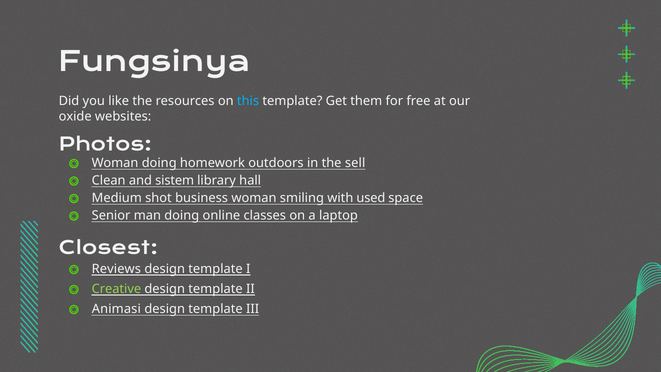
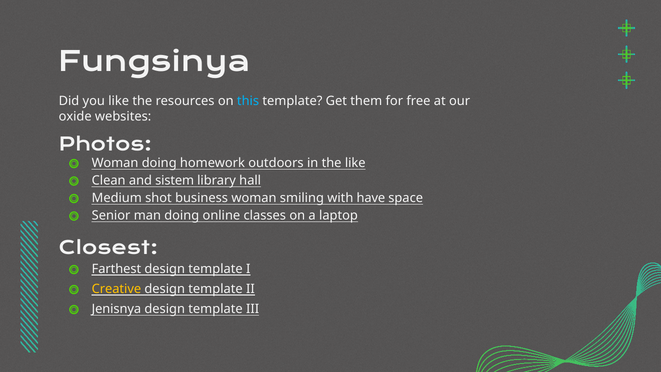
the sell: sell -> like (355, 163)
used: used -> have (371, 198)
Reviews: Reviews -> Farthest (116, 269)
Creative colour: light green -> yellow (116, 289)
Animasi: Animasi -> Jenisnya (116, 309)
